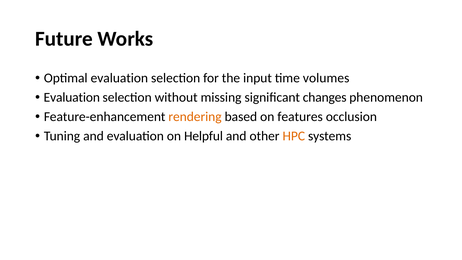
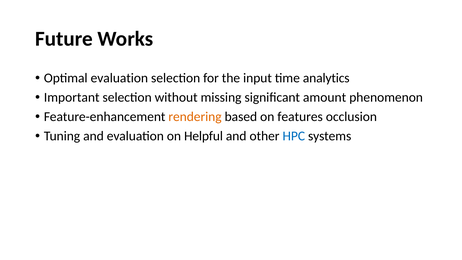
volumes: volumes -> analytics (326, 78)
Evaluation: Evaluation -> Important (72, 97)
changes: changes -> amount (325, 97)
HPC colour: orange -> blue (294, 136)
